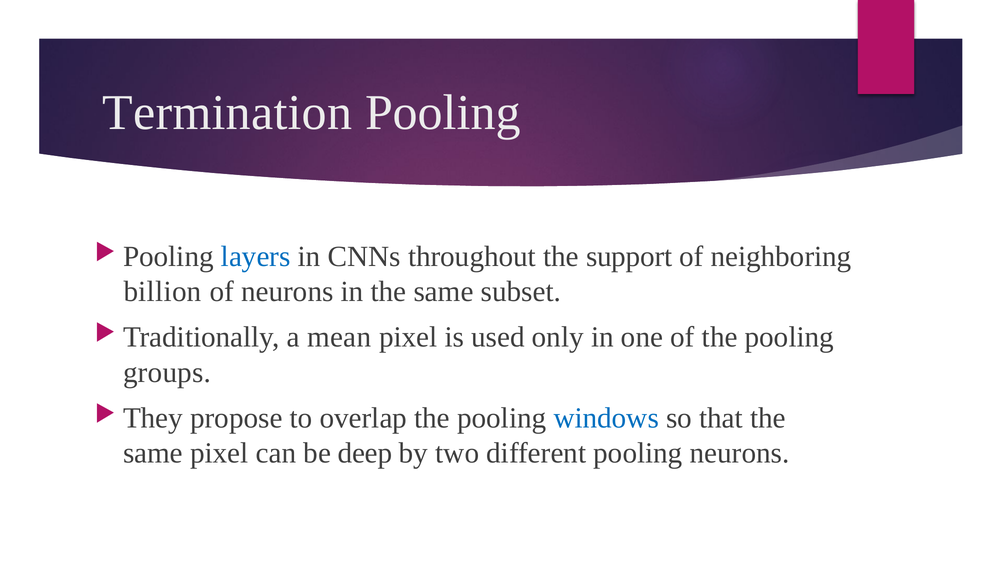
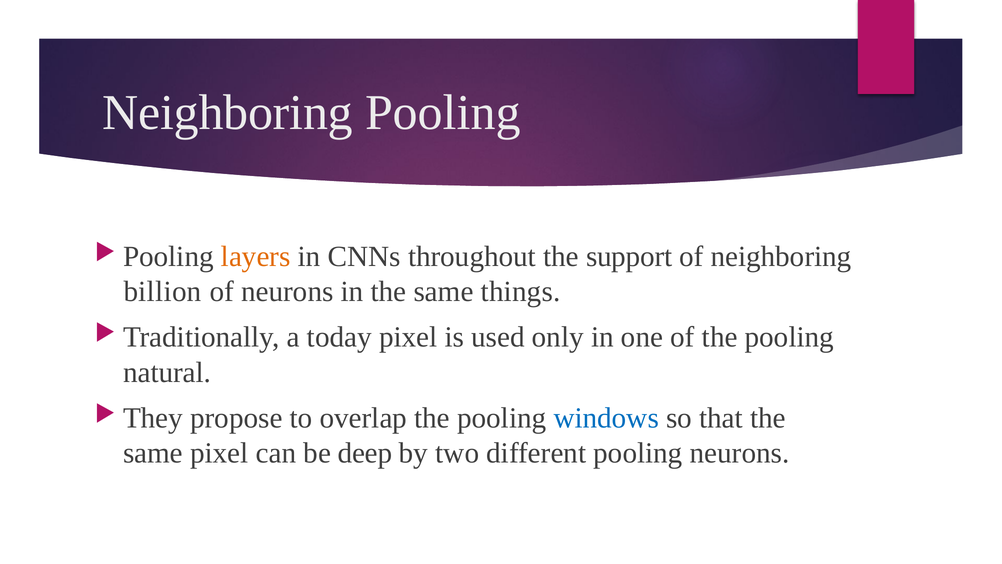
Termination: Termination -> Neighboring (228, 113)
layers colour: blue -> orange (256, 256)
subset: subset -> things (521, 292)
mean: mean -> today (339, 337)
groups: groups -> natural (167, 372)
